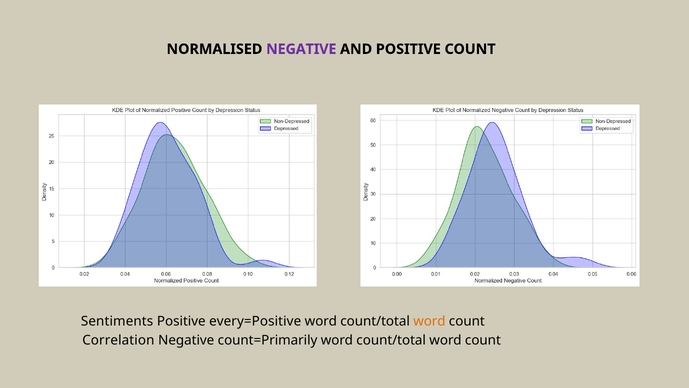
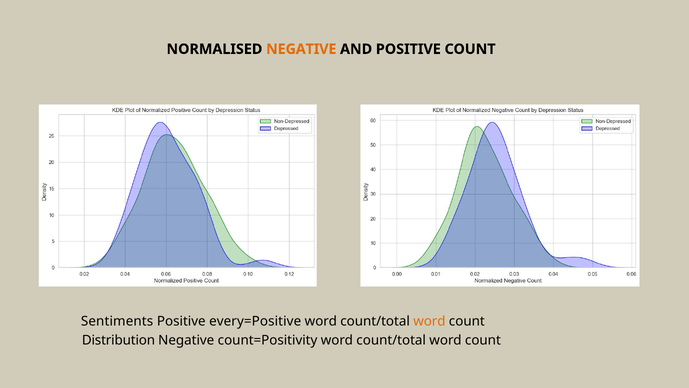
NEGATIVE colour: purple -> orange (301, 49)
Correlation: Correlation -> Distribution (118, 340)
count=Primarily: count=Primarily -> count=Positivity (268, 340)
